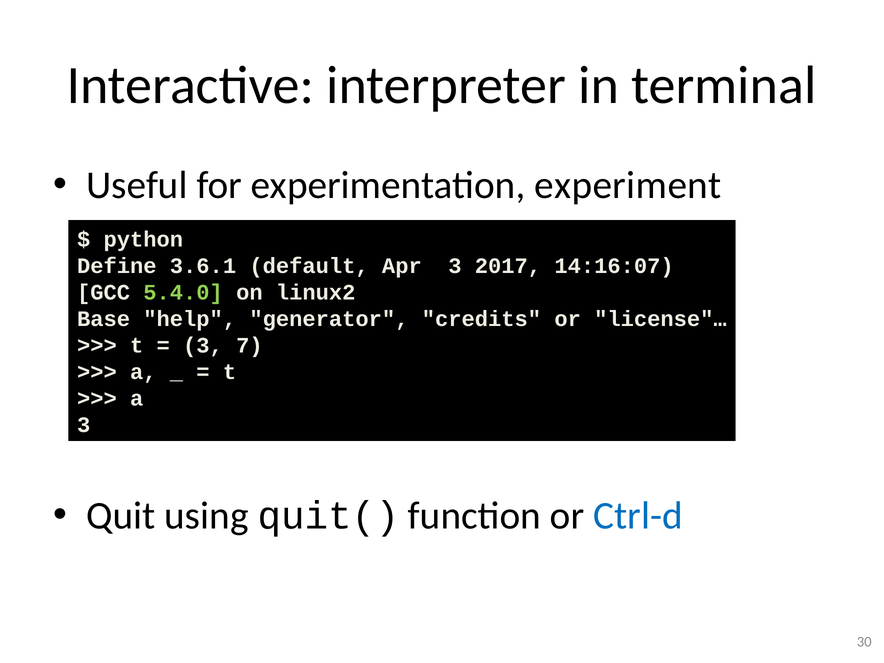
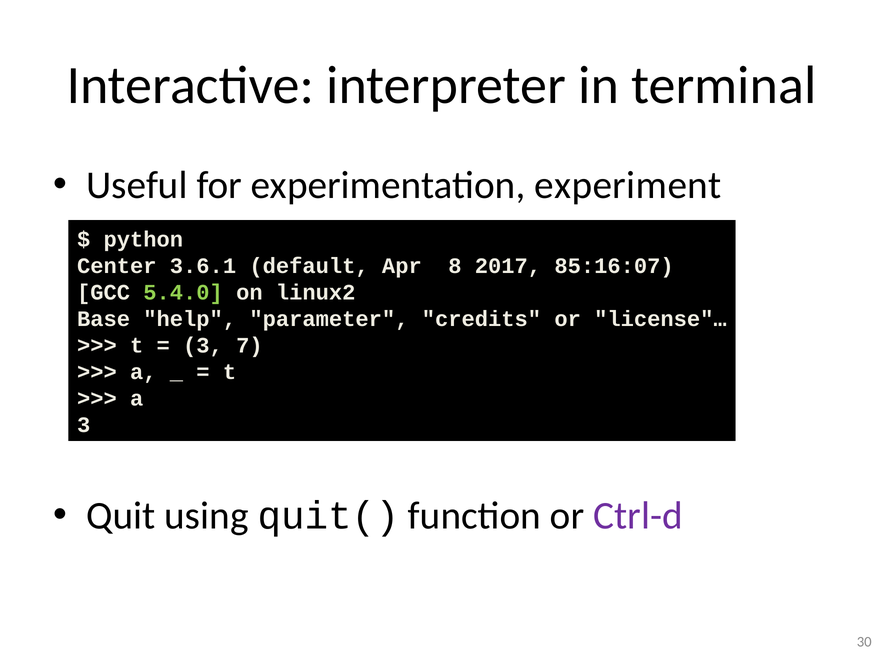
Define: Define -> Center (117, 266)
Apr 3: 3 -> 8 (455, 266)
14:16:07: 14:16:07 -> 85:16:07 (614, 266)
generator: generator -> parameter (329, 319)
Ctrl-d colour: blue -> purple (638, 516)
